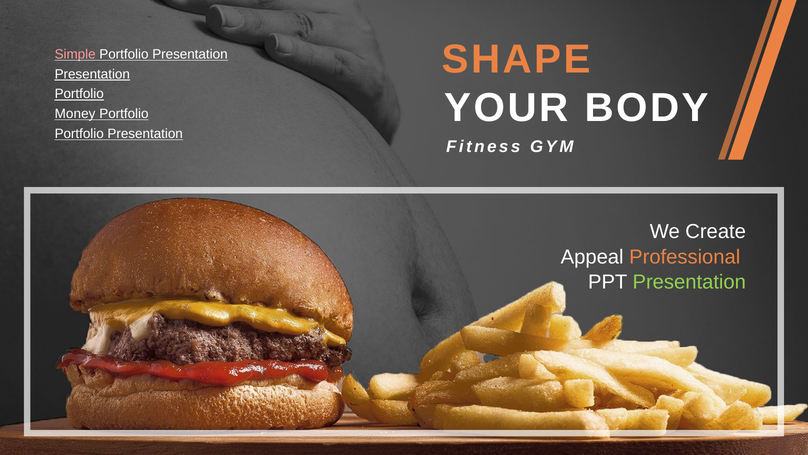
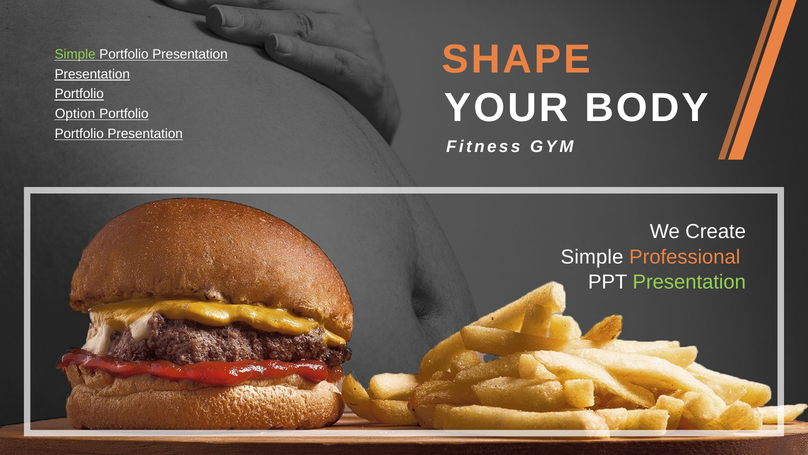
Simple colour: pink -> light green (75, 54)
Money: Money -> Option (75, 114)
Appeal: Appeal -> Simple (592, 257)
